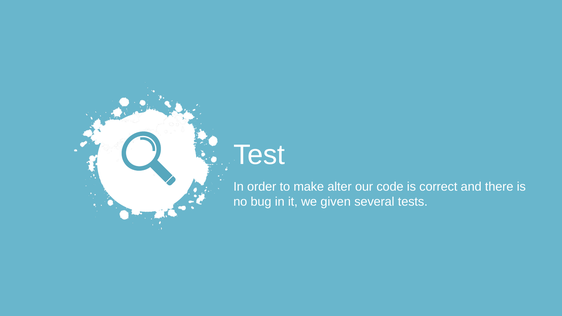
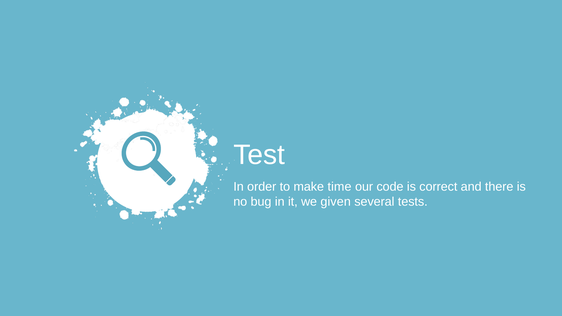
alter: alter -> time (339, 187)
